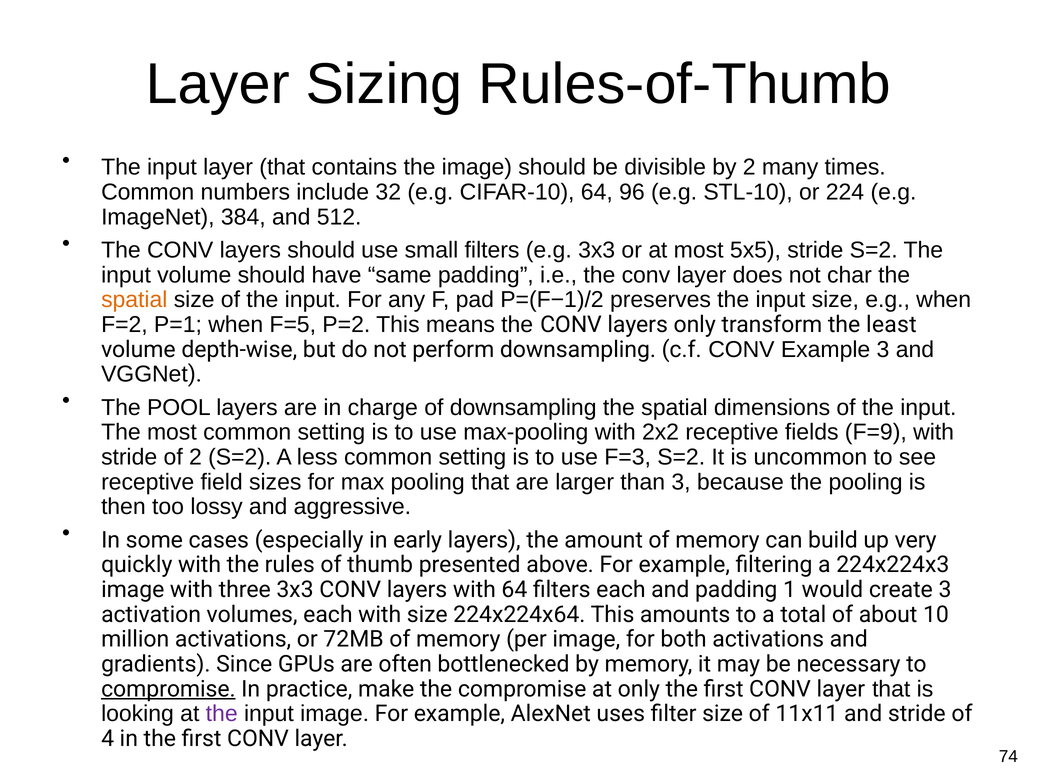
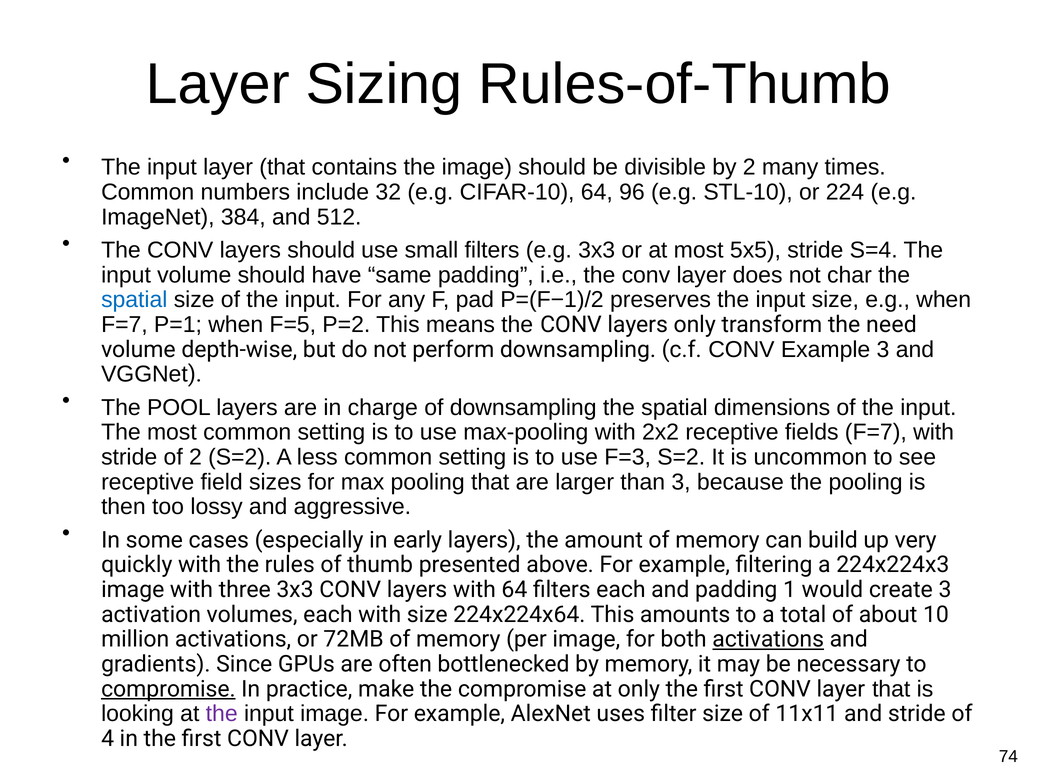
stride S=2: S=2 -> S=4 (874, 250)
spatial colour: orange -> blue (134, 300)
F=2: F=2 -> F=7 (124, 325)
least: least -> need (891, 325)
fields F=9: F=9 -> F=7 (876, 433)
activations underline: none -> present (768, 640)
